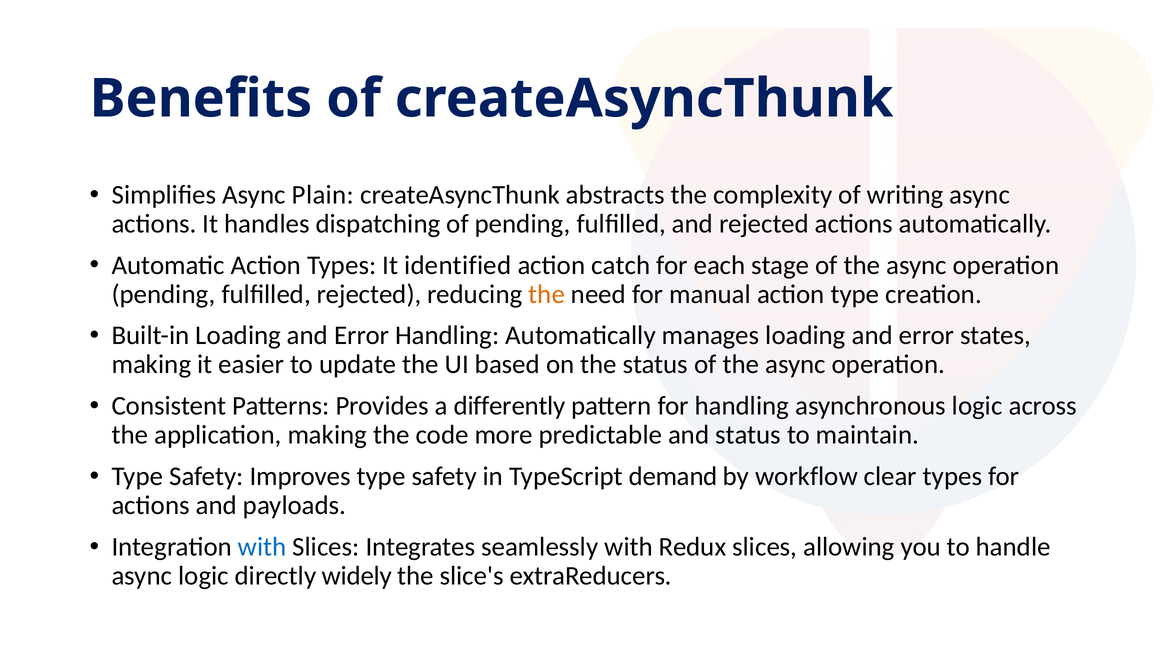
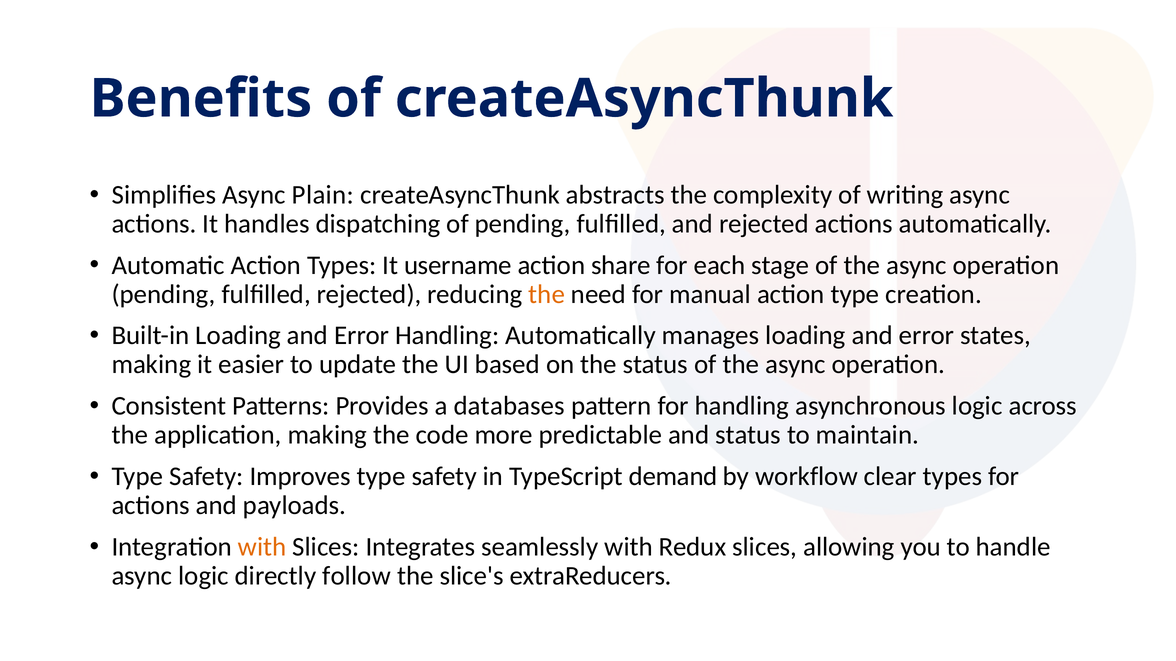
identified: identified -> username (458, 265)
catch: catch -> share (621, 265)
differently: differently -> databases (509, 406)
with colour: blue -> orange (262, 547)
widely: widely -> follow (357, 576)
